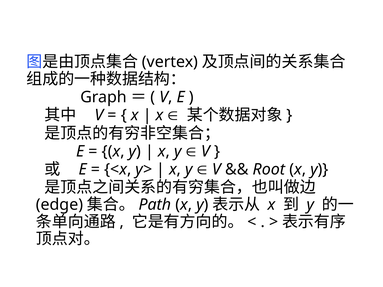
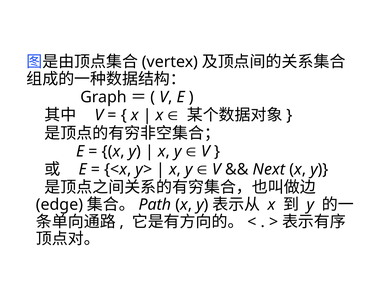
Root: Root -> Next (269, 169)
